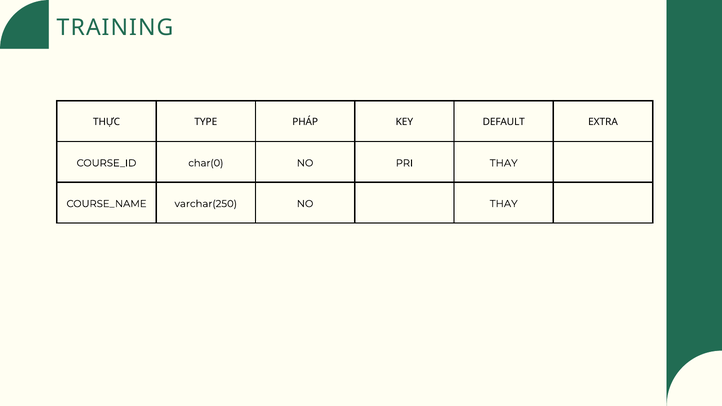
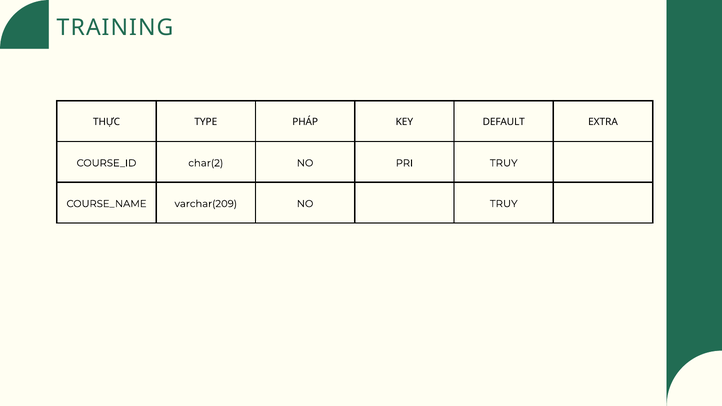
char(0: char(0 -> char(2 (206, 163)
PRI THAY: THAY -> TRUY (504, 163)
varchar(250: varchar(250 -> varchar(209 (206, 204)
NO THAY: THAY -> TRUY (504, 204)
